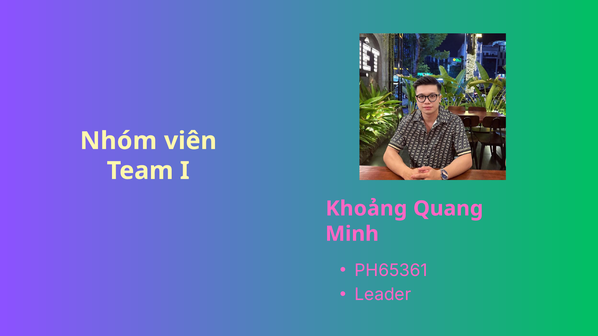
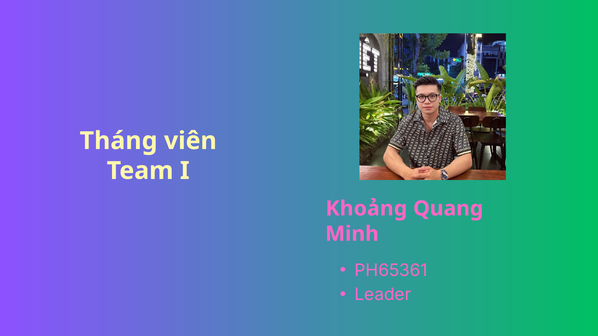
Nhóm: Nhóm -> Tháng (119, 141)
